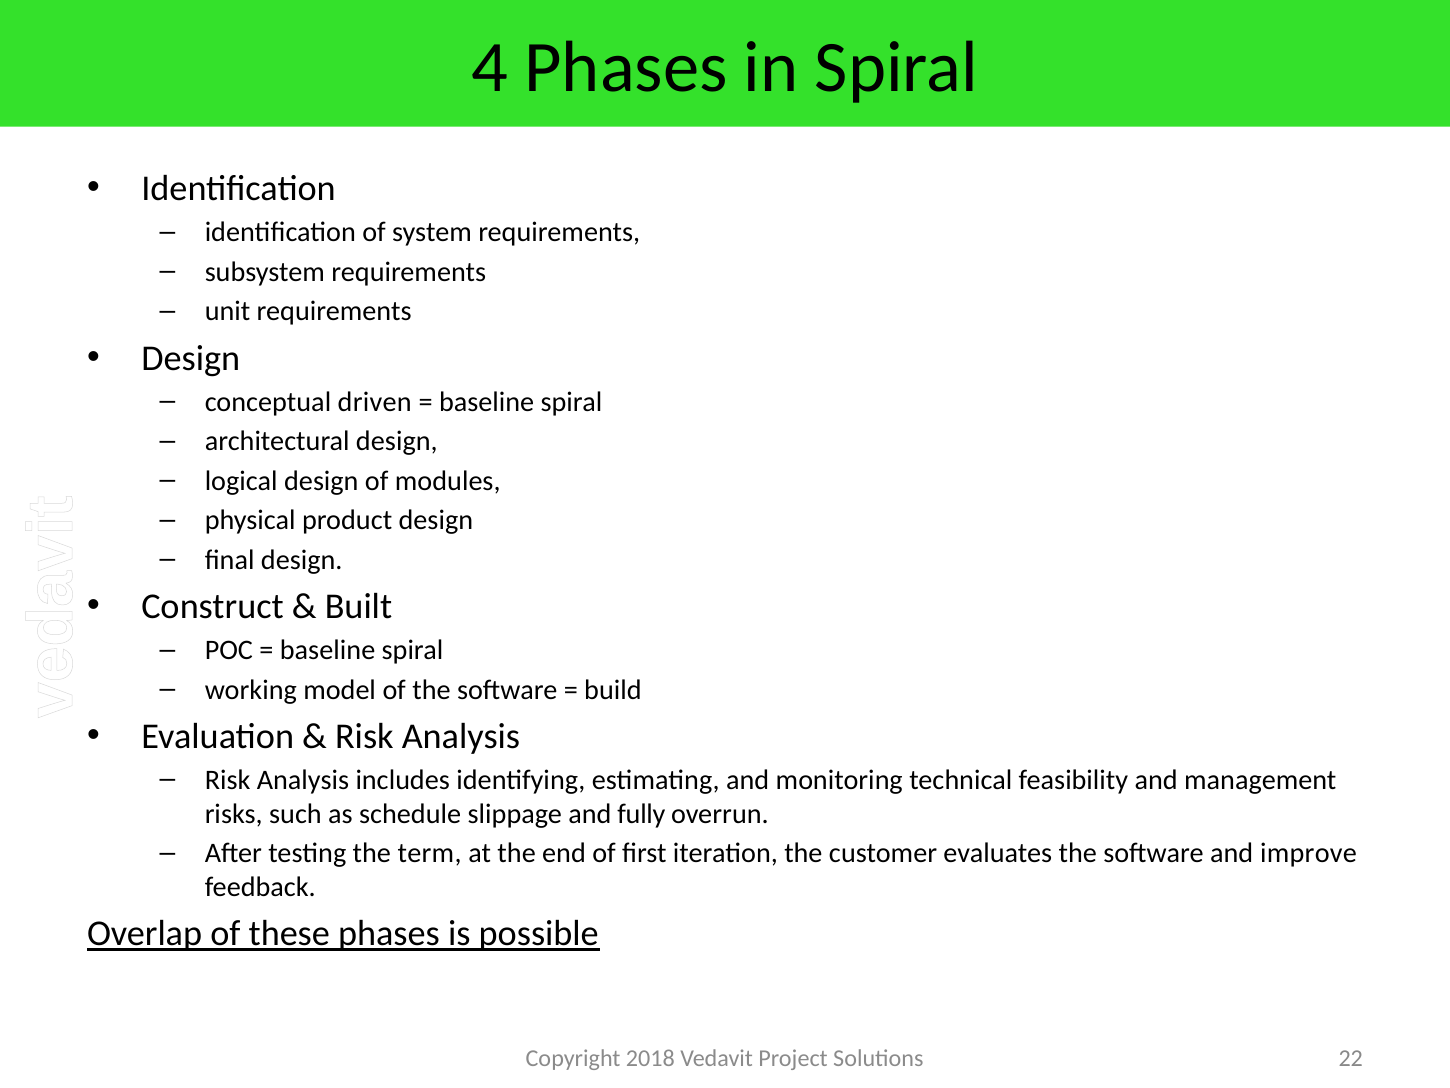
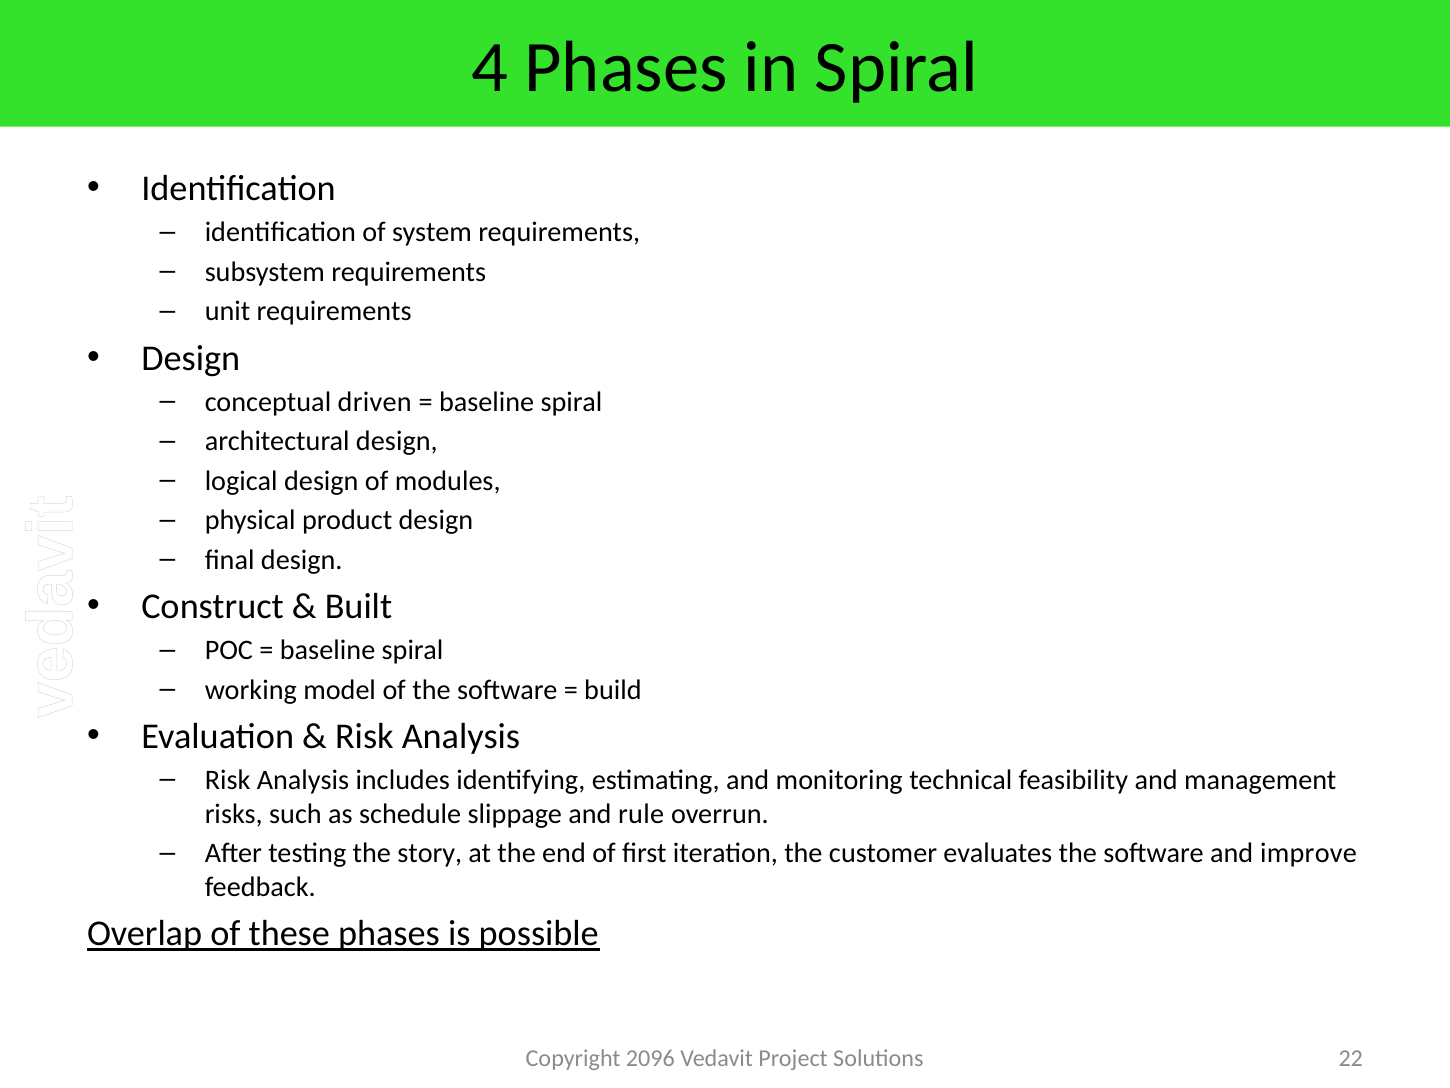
fully: fully -> rule (641, 814)
term: term -> story (430, 853)
2018: 2018 -> 2096 (650, 1058)
